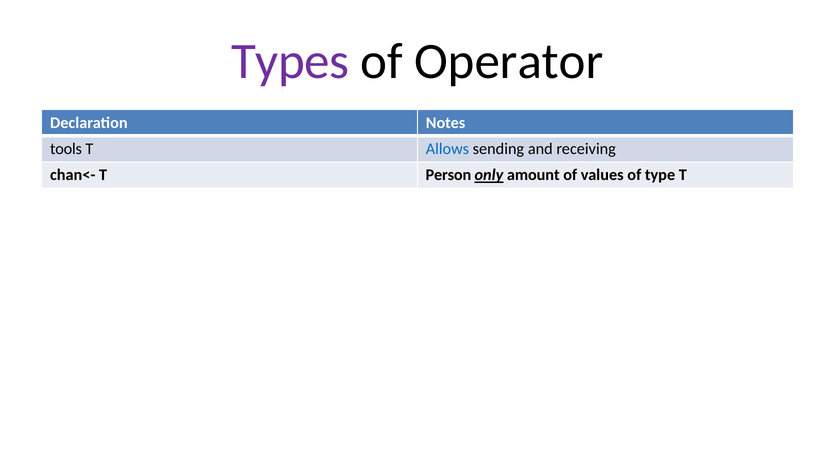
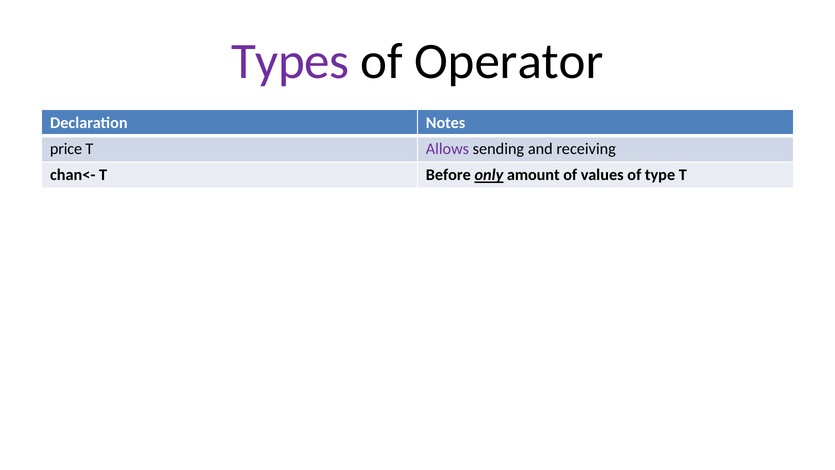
tools: tools -> price (66, 149)
Allows colour: blue -> purple (447, 149)
Person: Person -> Before (448, 175)
